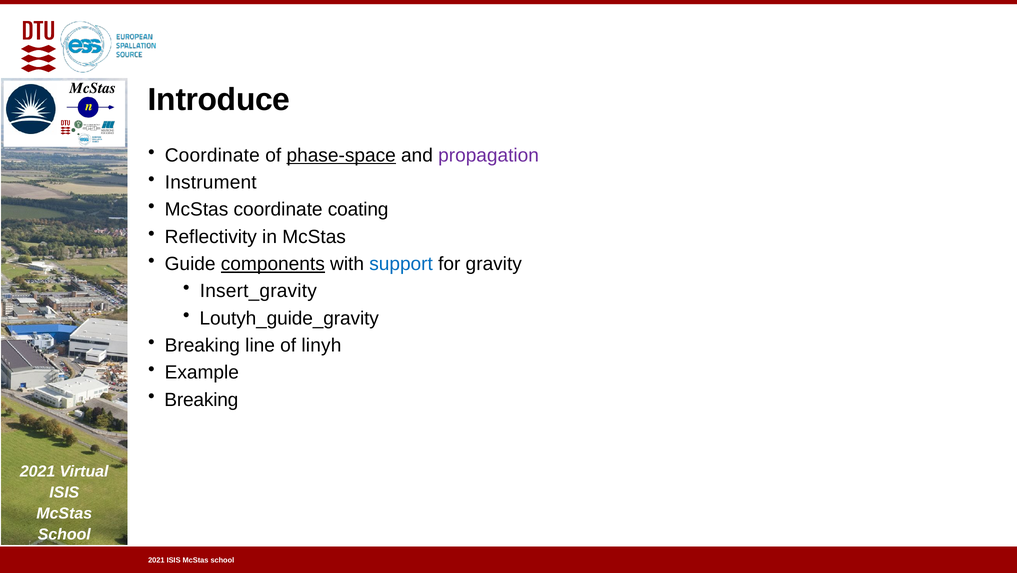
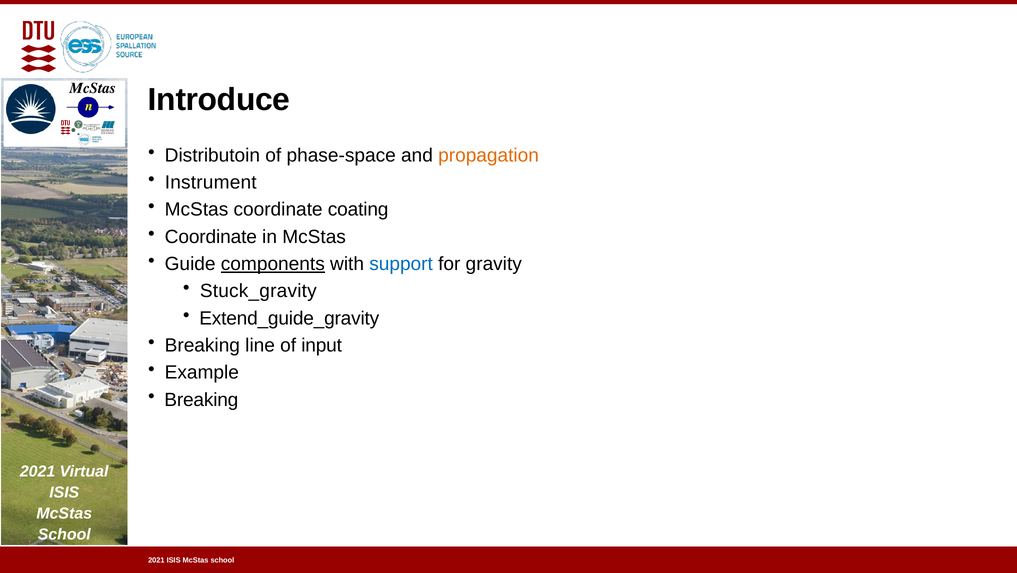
Coordinate: Coordinate -> Distributoin (212, 155)
phase-space underline: present -> none (341, 155)
propagation colour: purple -> orange (489, 155)
Reflectivity: Reflectivity -> Coordinate (211, 237)
Insert_gravity: Insert_gravity -> Stuck_gravity (258, 291)
Loutyh_guide_gravity: Loutyh_guide_gravity -> Extend_guide_gravity (289, 318)
linyh: linyh -> input (322, 345)
